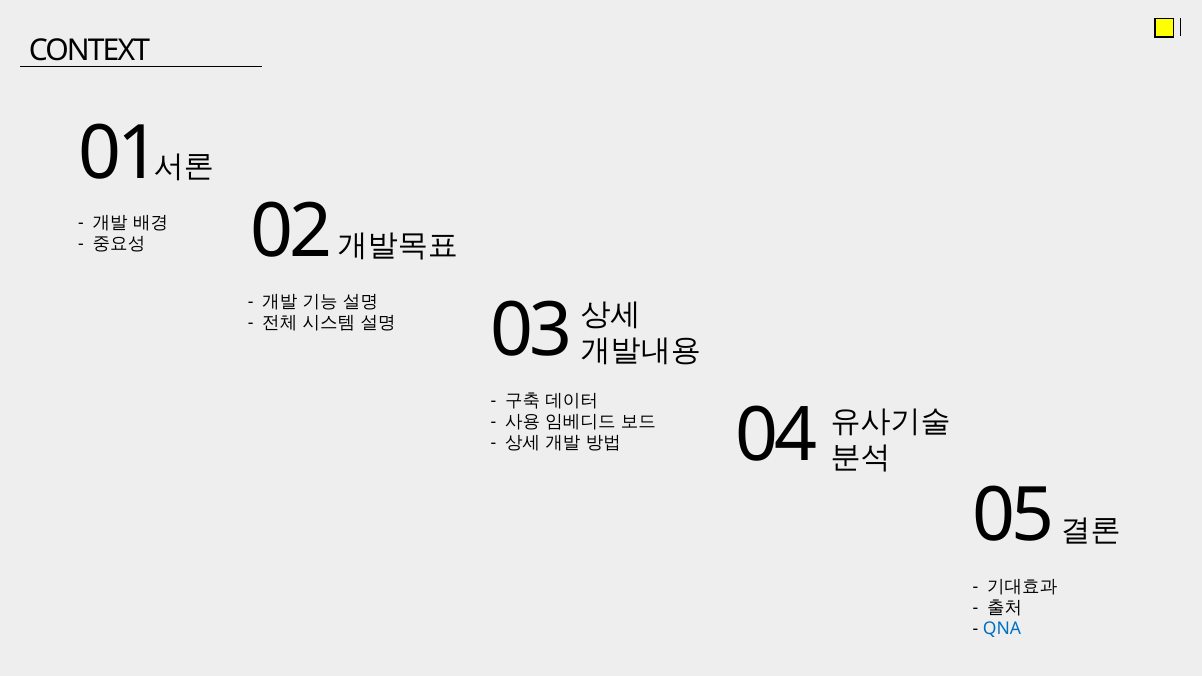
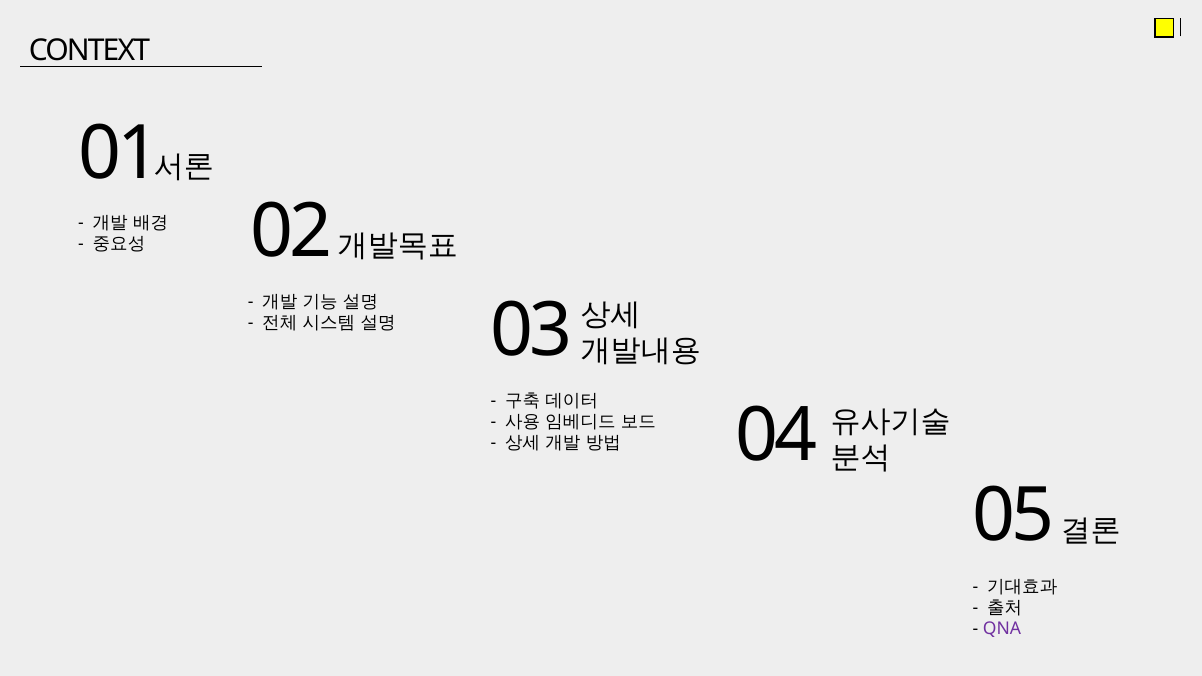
QNA colour: blue -> purple (1002, 629)
